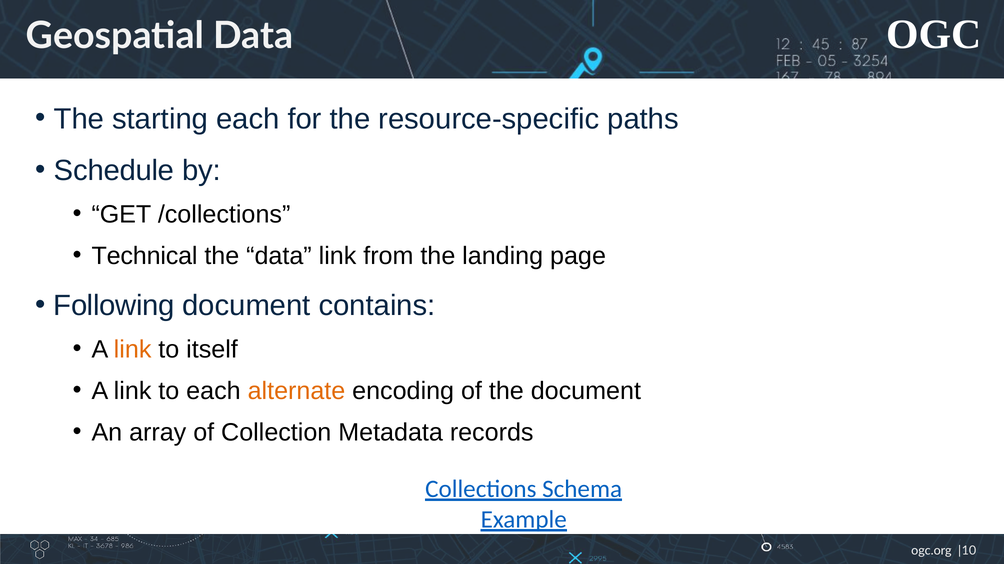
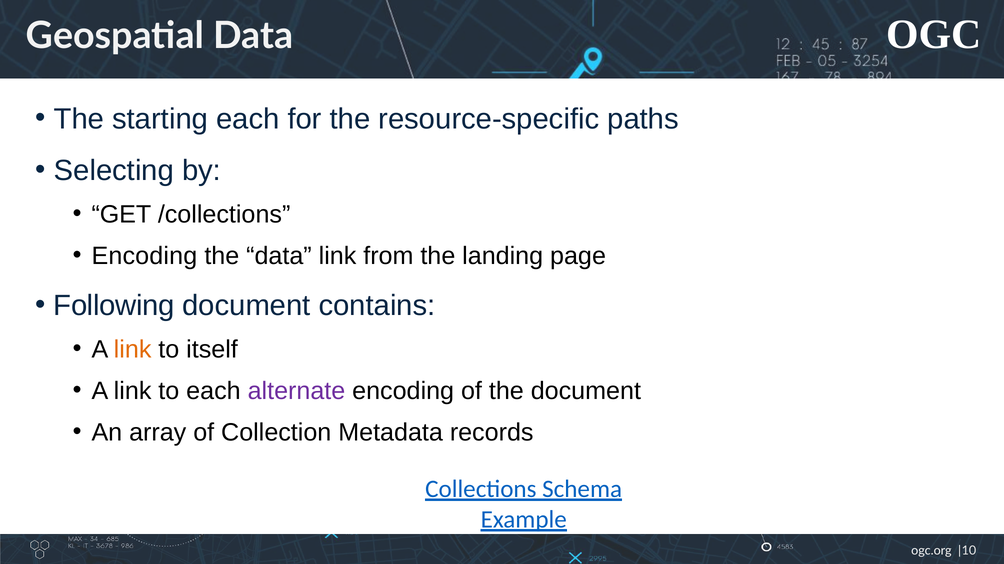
Schedule: Schedule -> Selecting (114, 171)
Technical: Technical -> Encoding (144, 256)
alternate colour: orange -> purple (296, 391)
